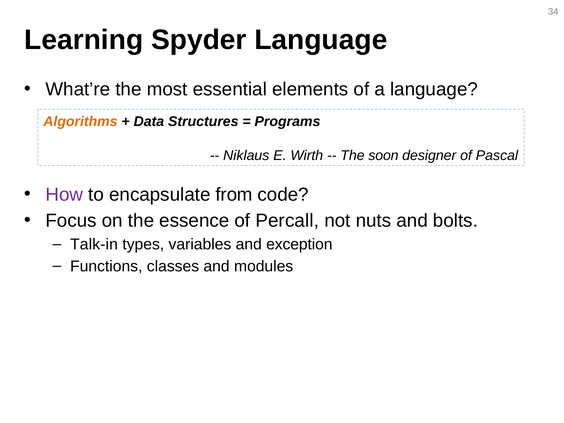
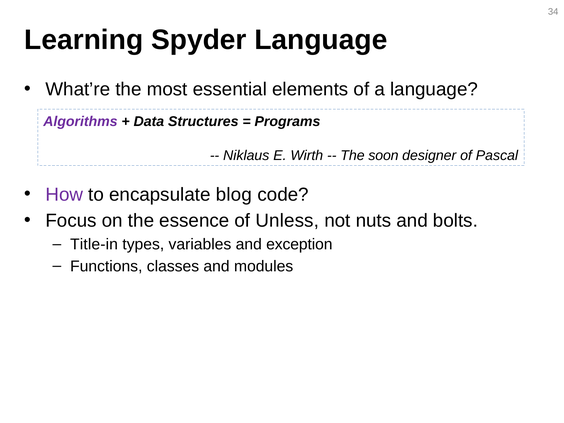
Algorithms colour: orange -> purple (80, 122)
from: from -> blog (234, 194)
Percall: Percall -> Unless (287, 221)
Talk-in: Talk-in -> Title-in (94, 244)
